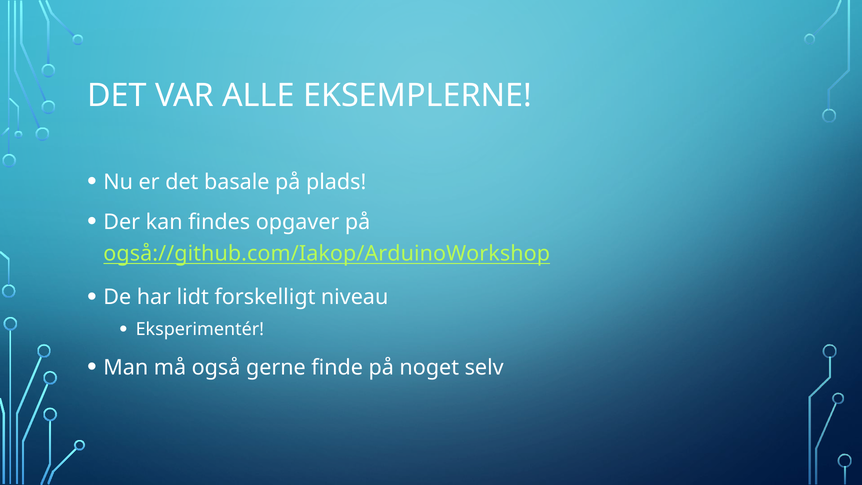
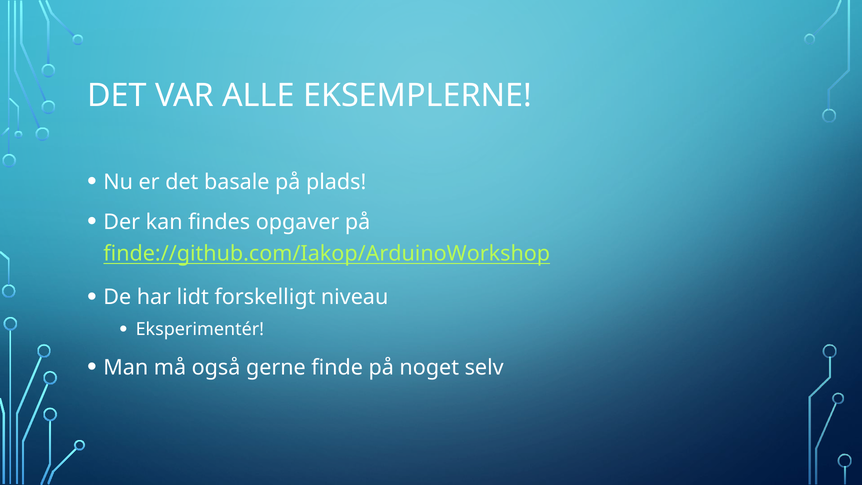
også://github.com/Iakop/ArduinoWorkshop: også://github.com/Iakop/ArduinoWorkshop -> finde://github.com/Iakop/ArduinoWorkshop (327, 254)
